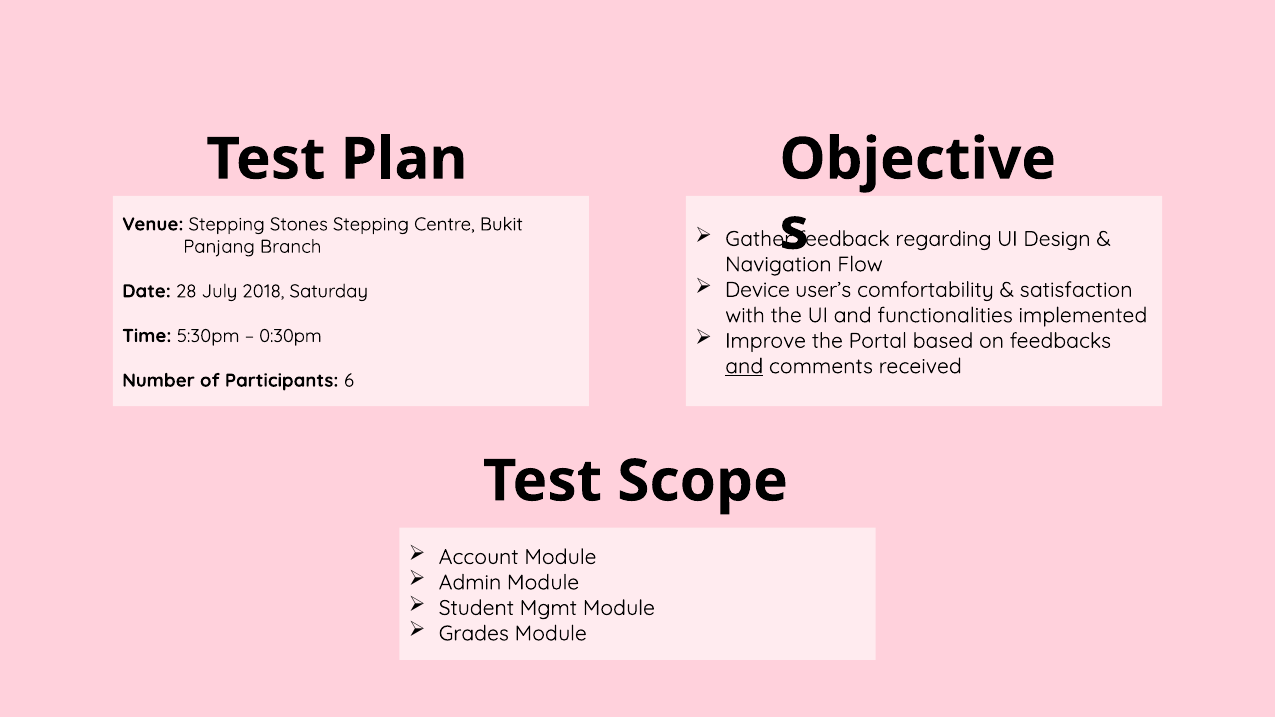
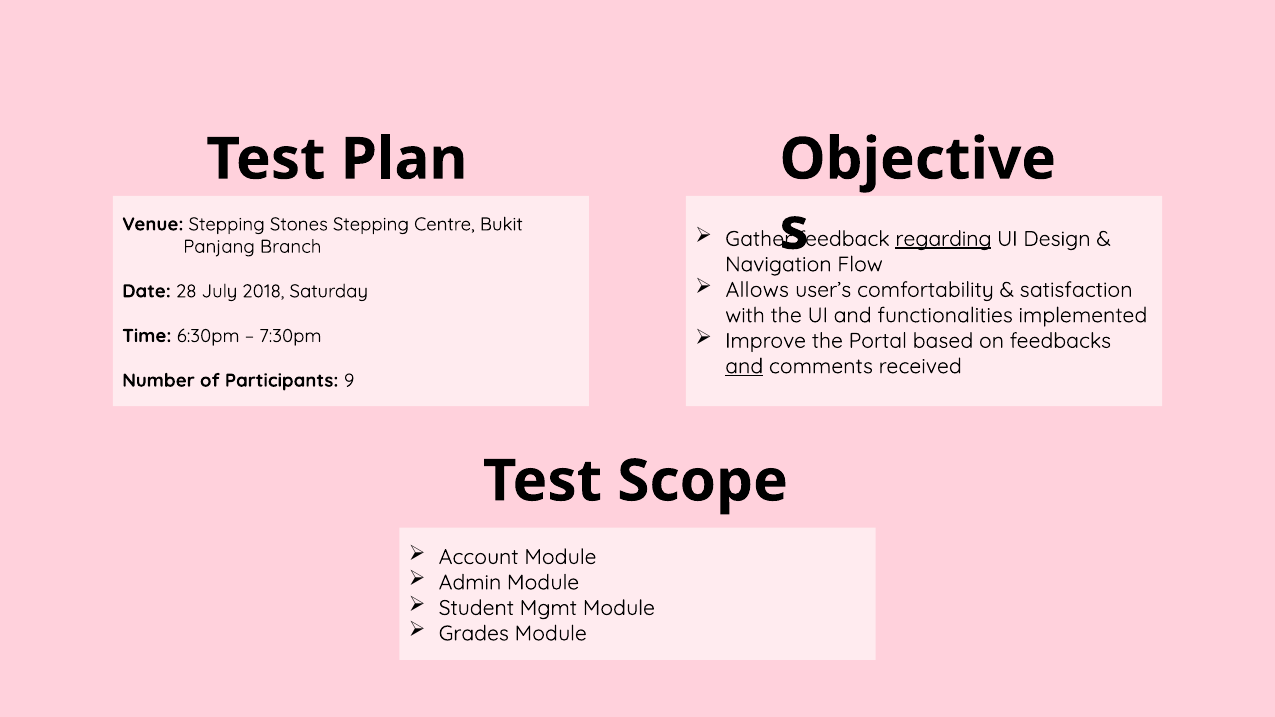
regarding underline: none -> present (943, 239)
Device: Device -> Allows (757, 290)
5:30pm: 5:30pm -> 6:30pm (208, 336)
0:30pm: 0:30pm -> 7:30pm (290, 336)
6: 6 -> 9 (349, 381)
